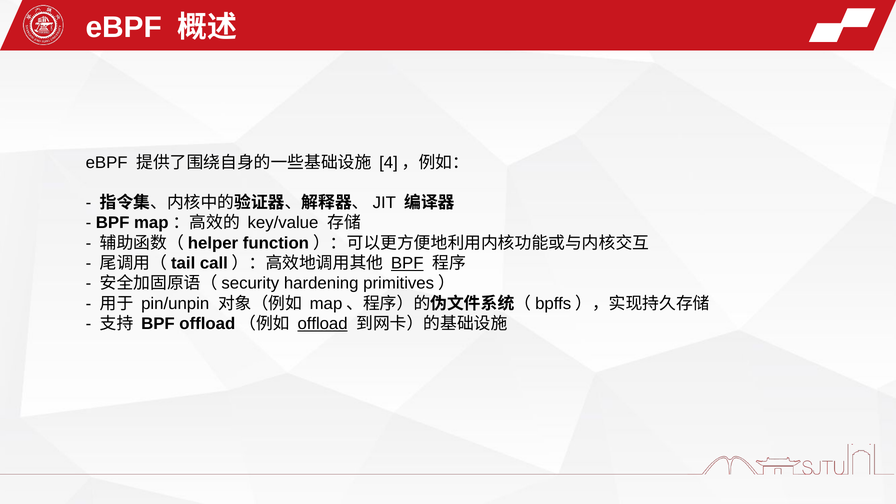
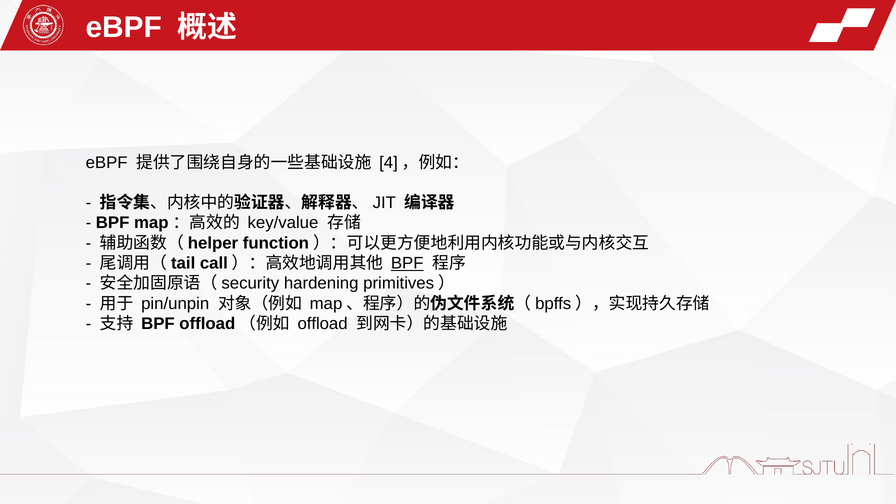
offload underline: present -> none (323, 324)
